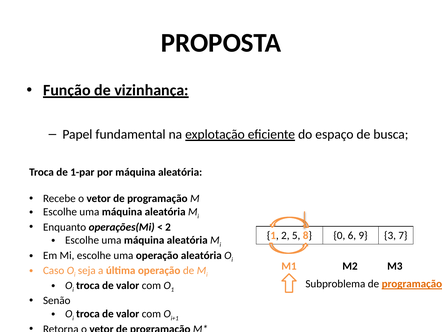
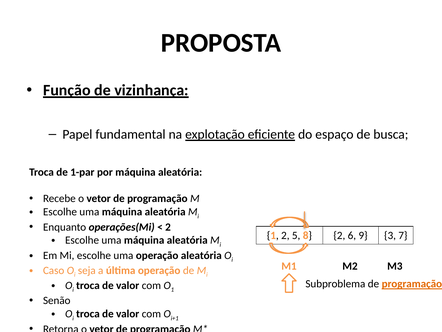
8 0: 0 -> 2 (339, 235)
